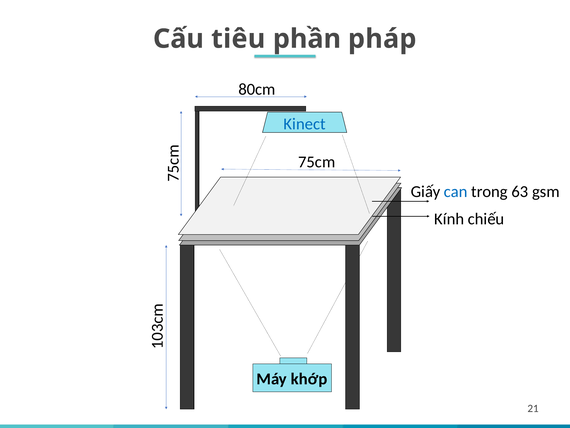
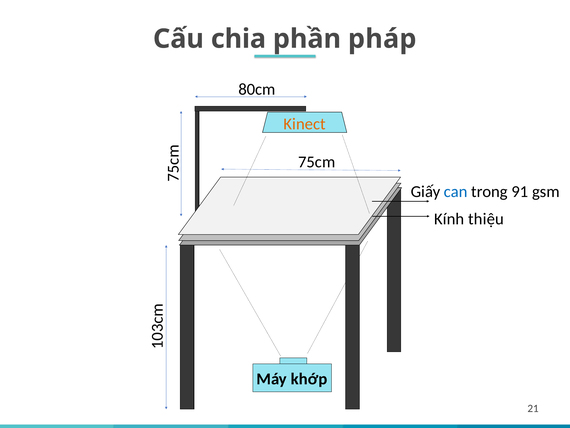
tiêu: tiêu -> chia (238, 39)
Kinect colour: blue -> orange (305, 124)
63: 63 -> 91 (520, 191)
chiếu: chiếu -> thiệu (486, 219)
